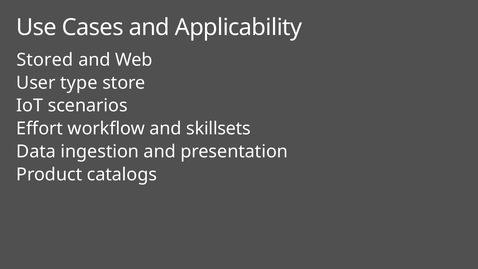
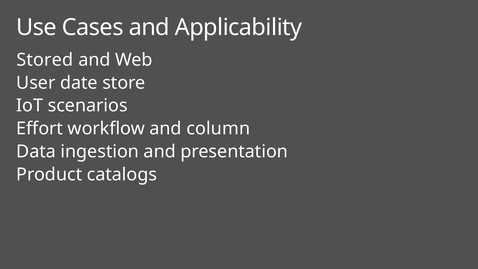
type: type -> date (79, 83)
skillsets: skillsets -> column (218, 129)
